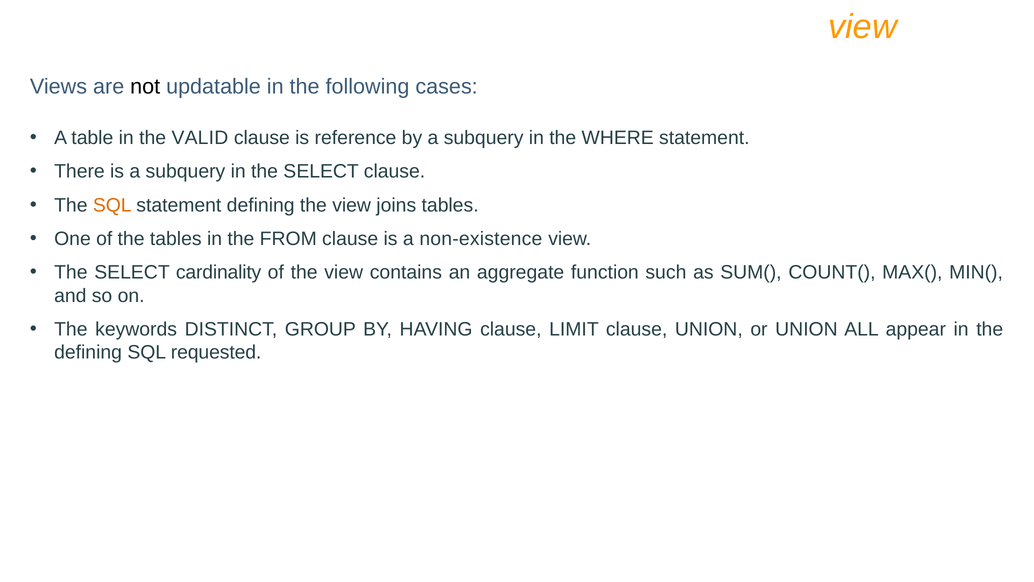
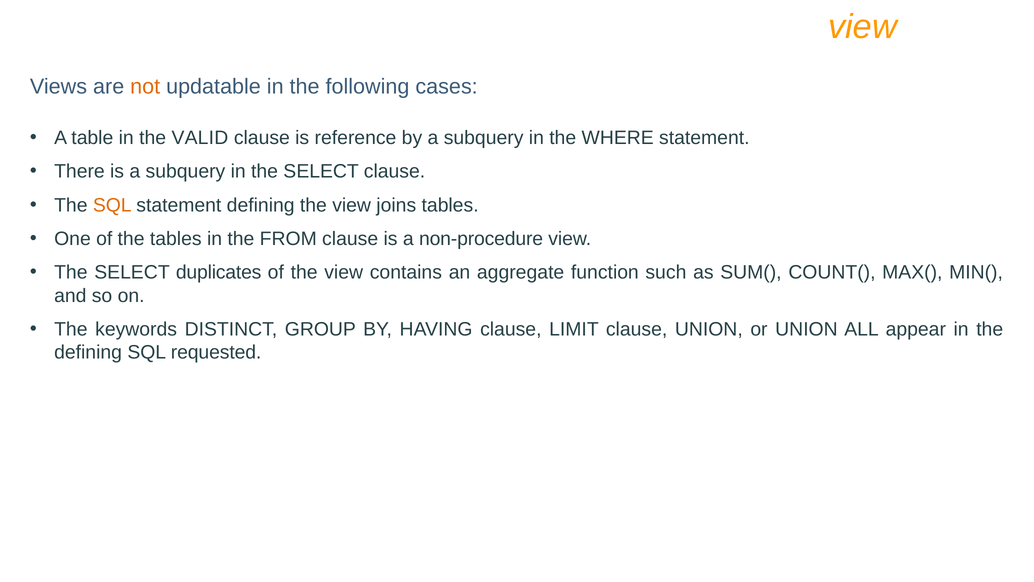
not colour: black -> orange (145, 87)
non-existence: non-existence -> non-procedure (481, 239)
cardinality: cardinality -> duplicates (219, 272)
